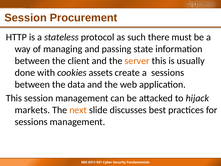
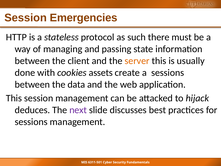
Procurement: Procurement -> Emergencies (84, 18)
markets: markets -> deduces (32, 110)
next colour: orange -> purple (78, 110)
